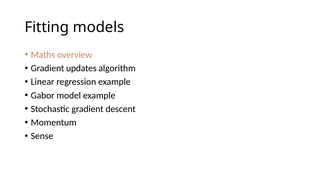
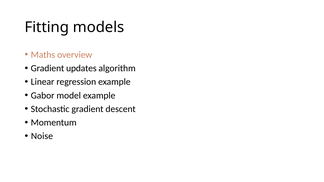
Sense: Sense -> Noise (42, 136)
